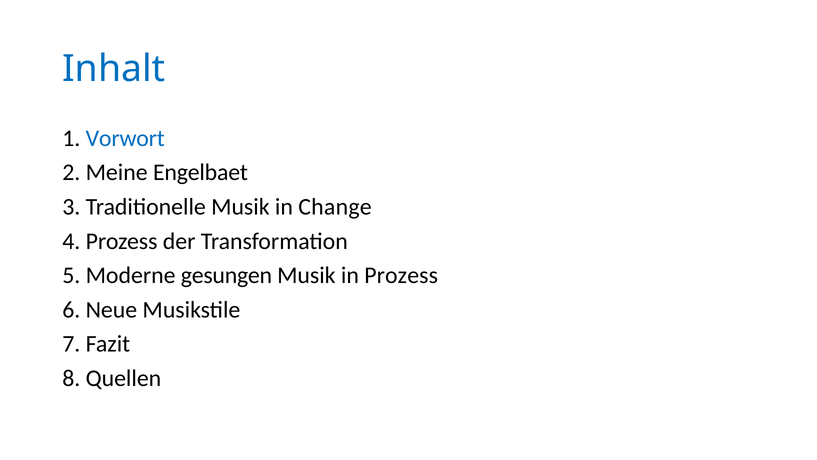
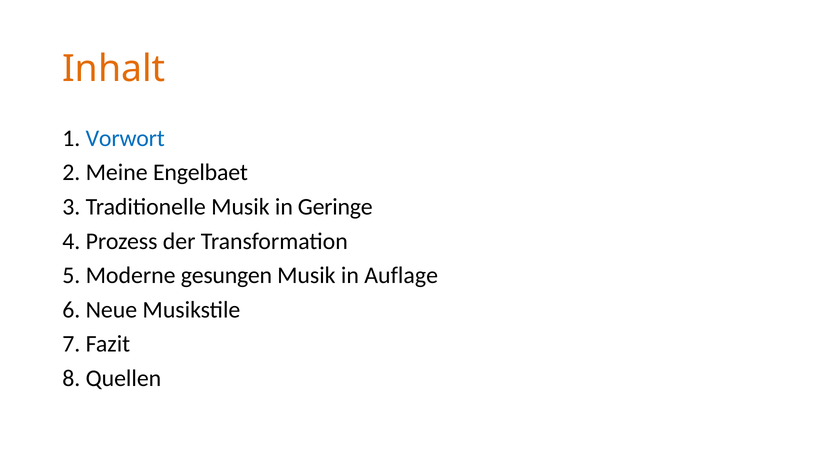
Inhalt colour: blue -> orange (114, 69)
Change: Change -> Geringe (335, 207)
in Prozess: Prozess -> Auflage (401, 275)
